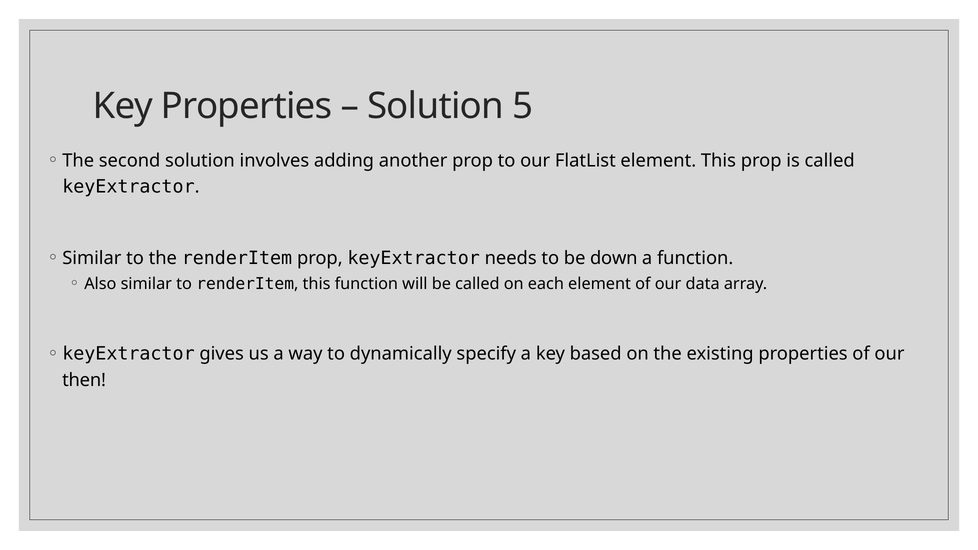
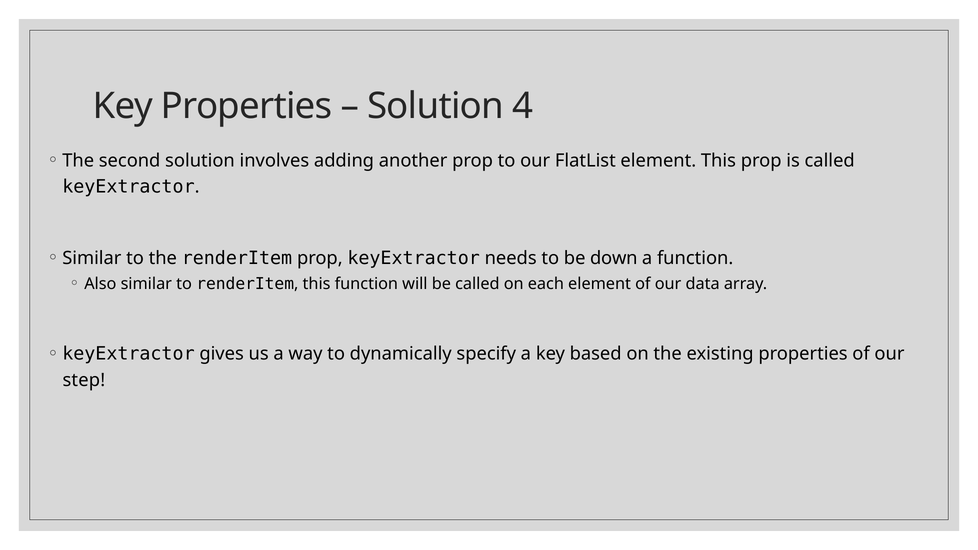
5: 5 -> 4 (523, 106)
then: then -> step (84, 380)
